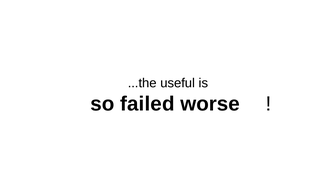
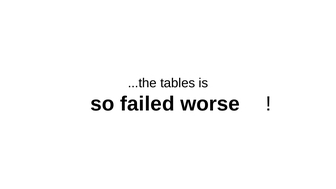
useful: useful -> tables (178, 83)
